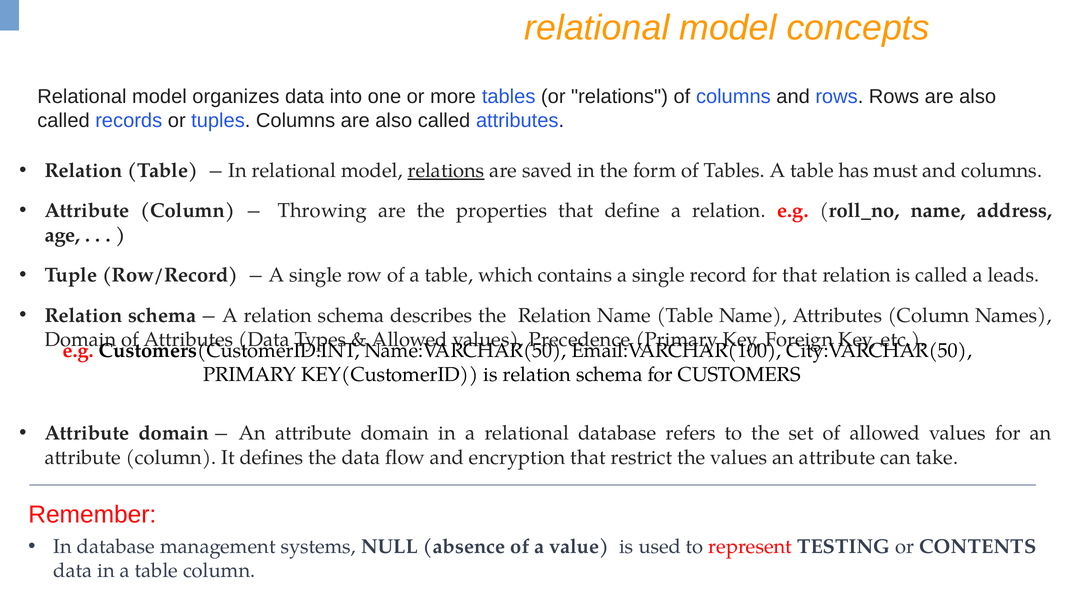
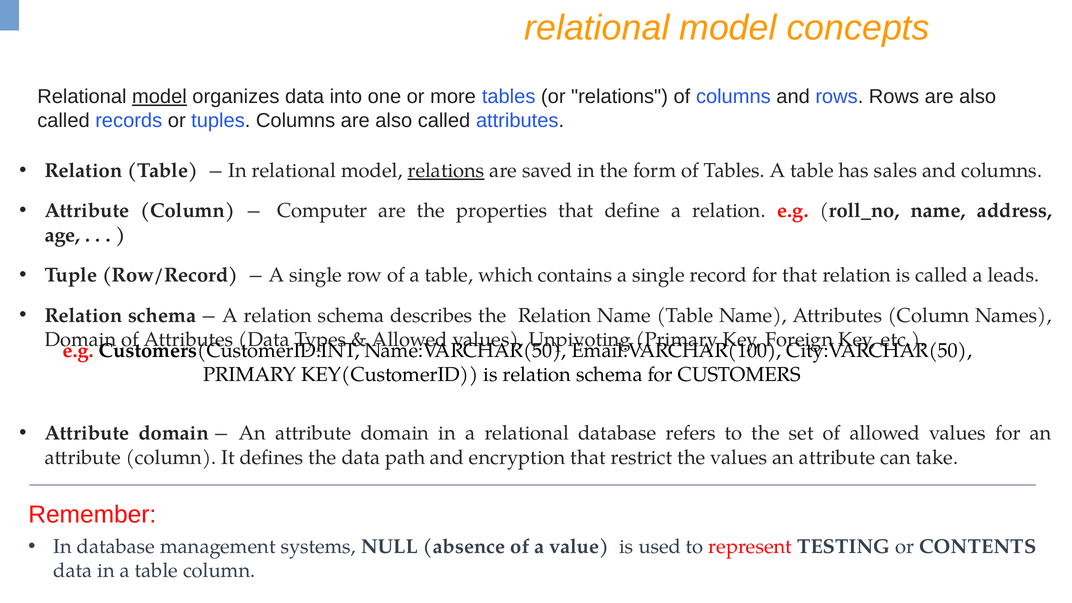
model underline: none -> present (159, 97)
must: must -> sales (895, 171)
Throwing: Throwing -> Computer (322, 211)
Precedence: Precedence -> Unpivoting (580, 339)
flow: flow -> path (405, 457)
